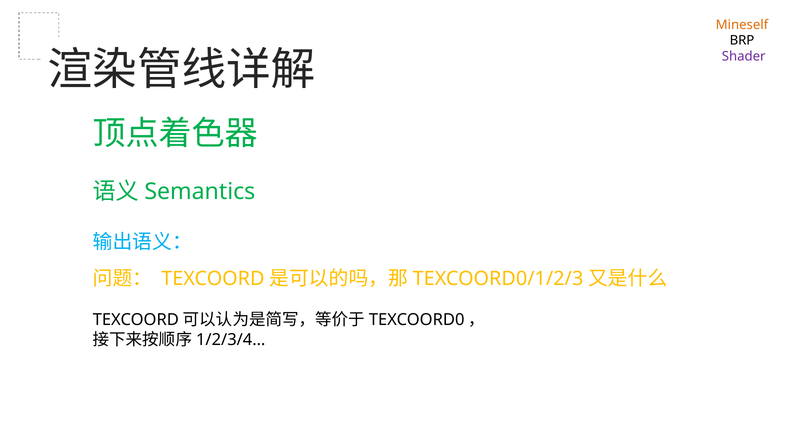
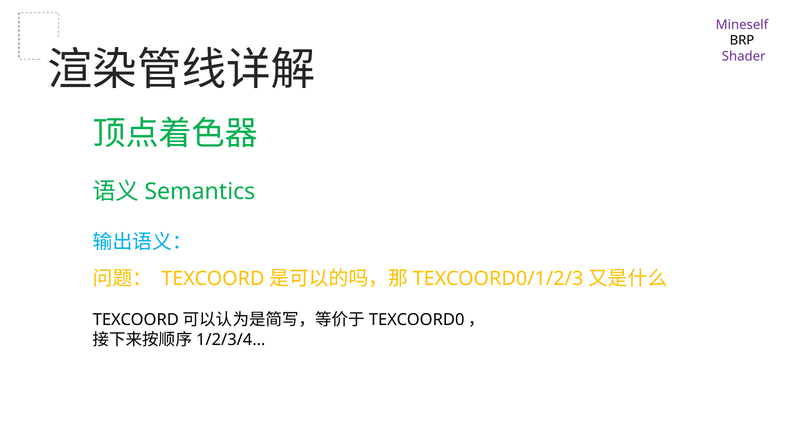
Mineself colour: orange -> purple (742, 25)
